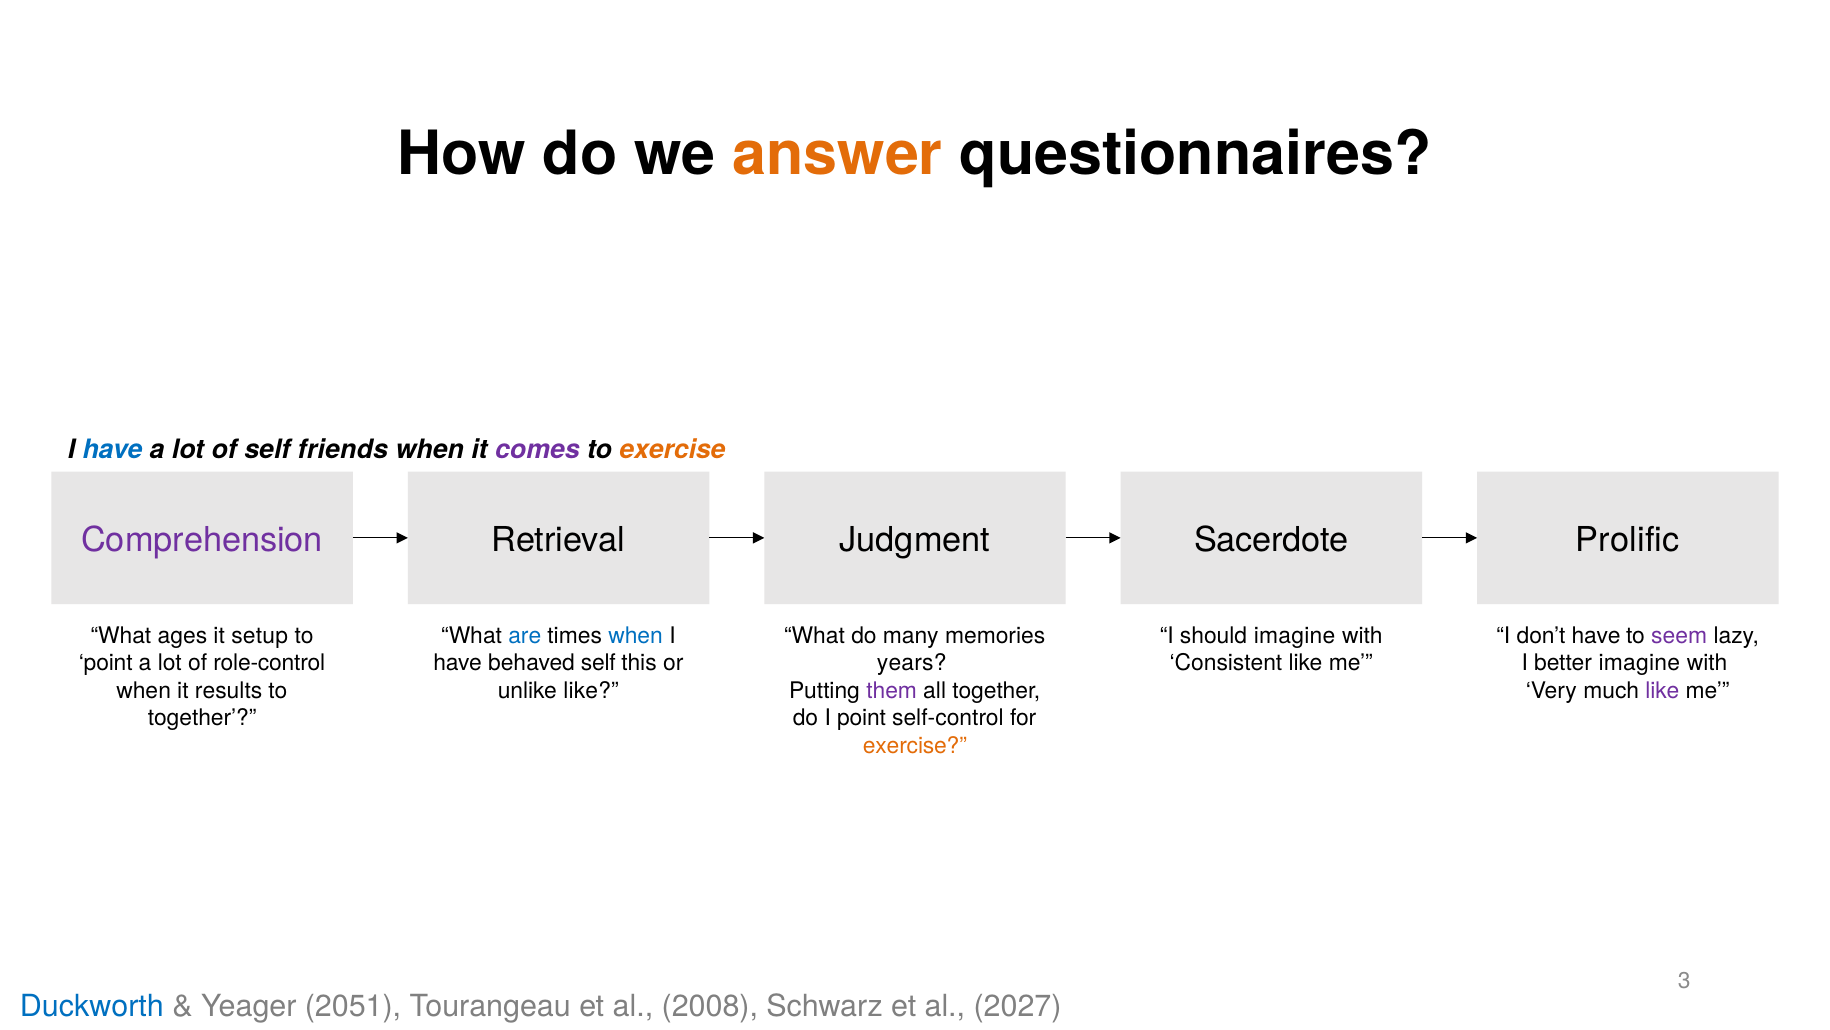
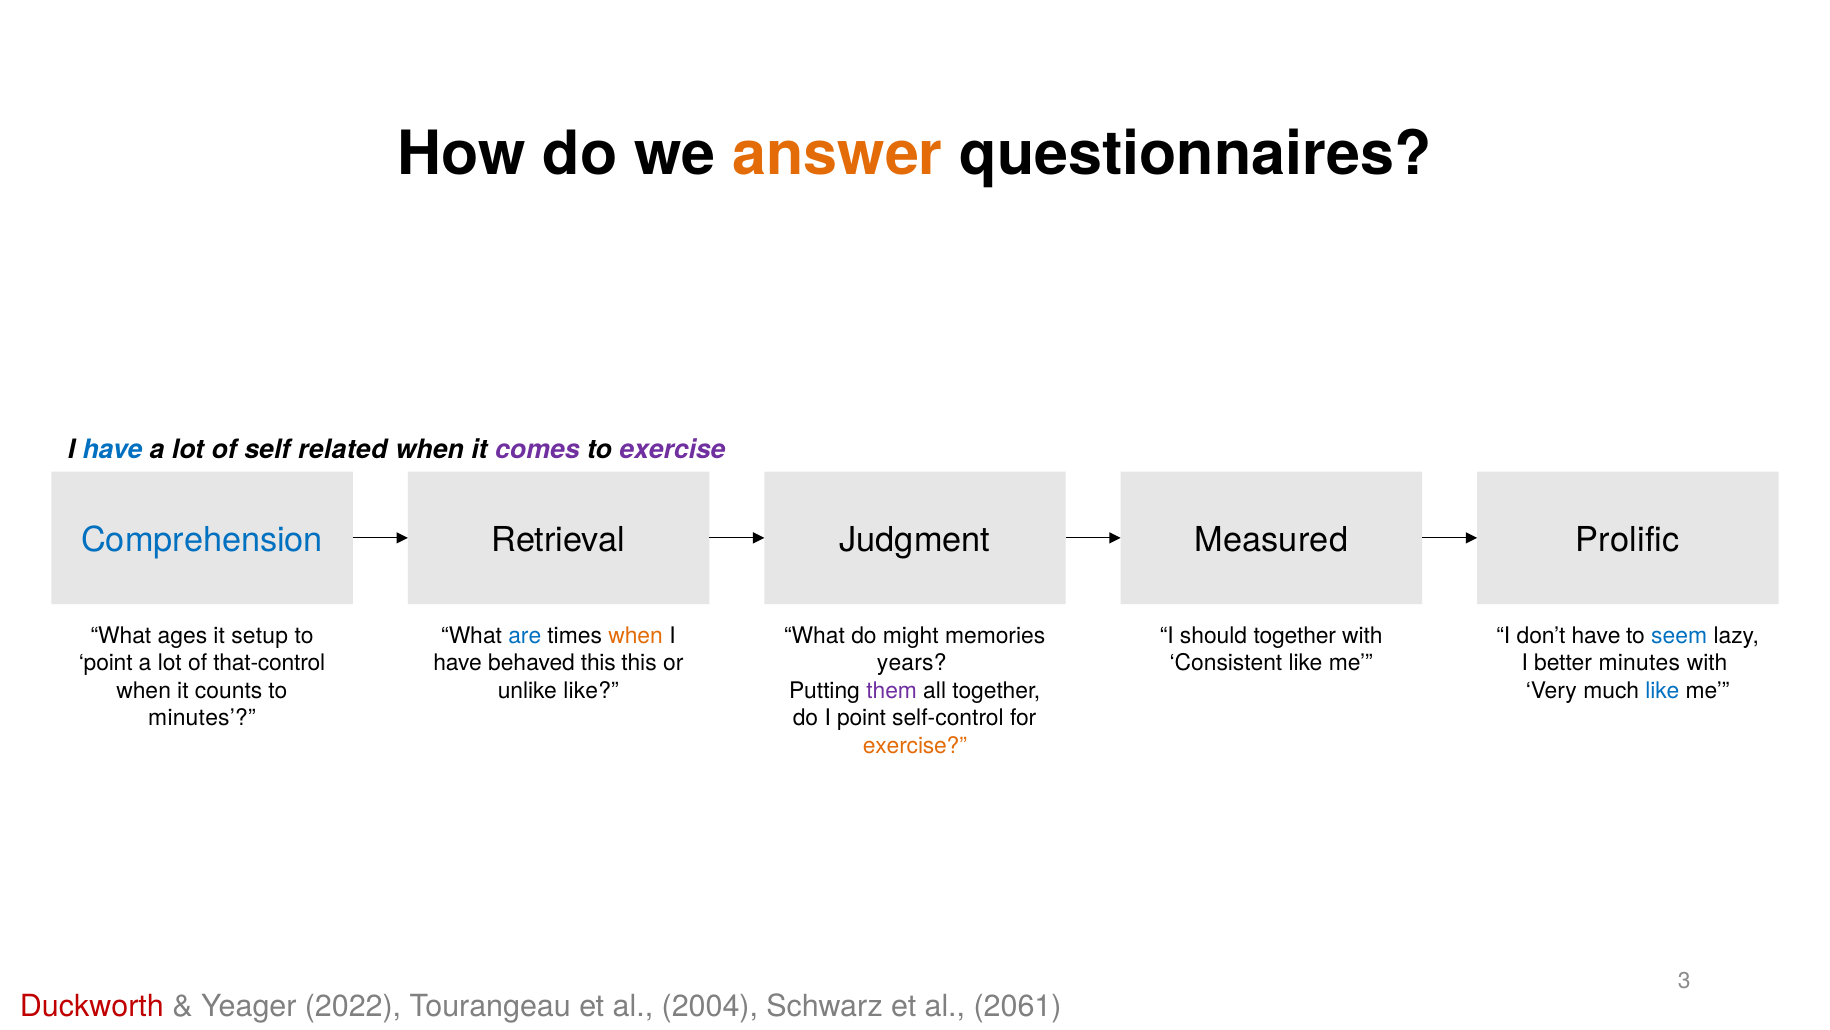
friends: friends -> related (343, 450)
exercise colour: orange -> purple (672, 450)
Comprehension colour: purple -> blue (202, 540)
Sacerdote: Sacerdote -> Measured (1271, 540)
when colour: blue -> orange (636, 635)
many: many -> might (911, 635)
should imagine: imagine -> together (1295, 635)
seem colour: purple -> blue (1679, 635)
role-control: role-control -> that-control (269, 663)
behaved self: self -> this (598, 663)
better imagine: imagine -> minutes (1639, 663)
results: results -> counts (229, 690)
like colour: purple -> blue (1662, 690)
together: together -> minutes (202, 718)
Duckworth colour: blue -> red (92, 1006)
2051: 2051 -> 2022 (353, 1006)
2008: 2008 -> 2004 (710, 1006)
2027: 2027 -> 2061 (1018, 1006)
